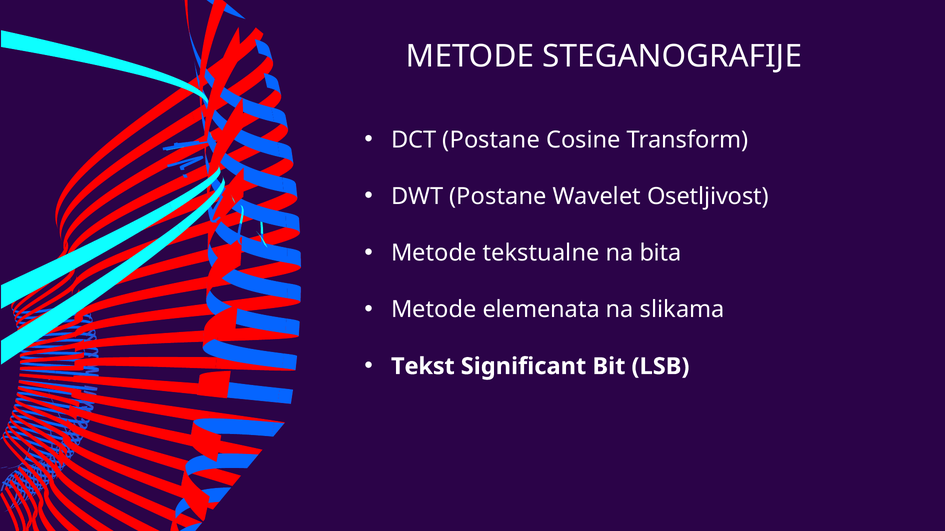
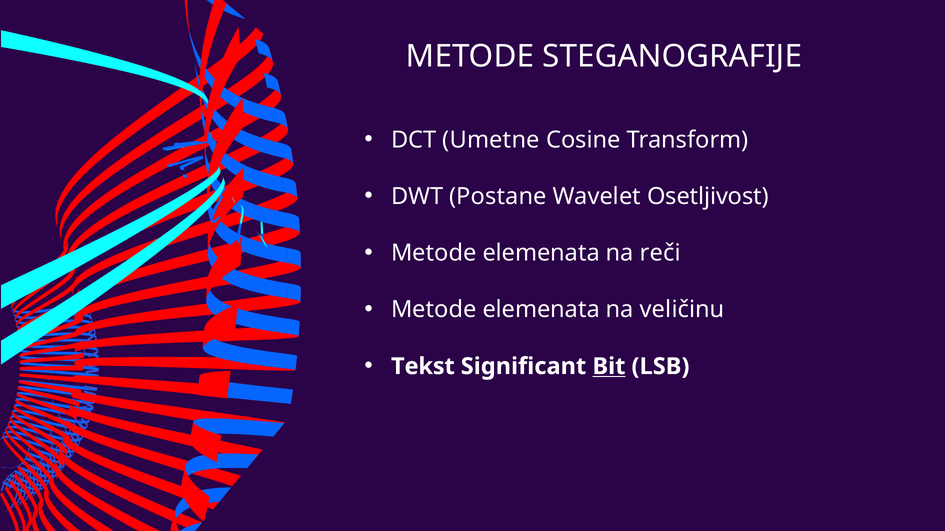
DCT Postane: Postane -> Umetne (491, 140)
tekstualne: tekstualne -> elemenata (541, 253)
bita: bita -> reči (660, 253)
slikama: slikama -> veličinu (682, 310)
Bit underline: none -> present (609, 367)
